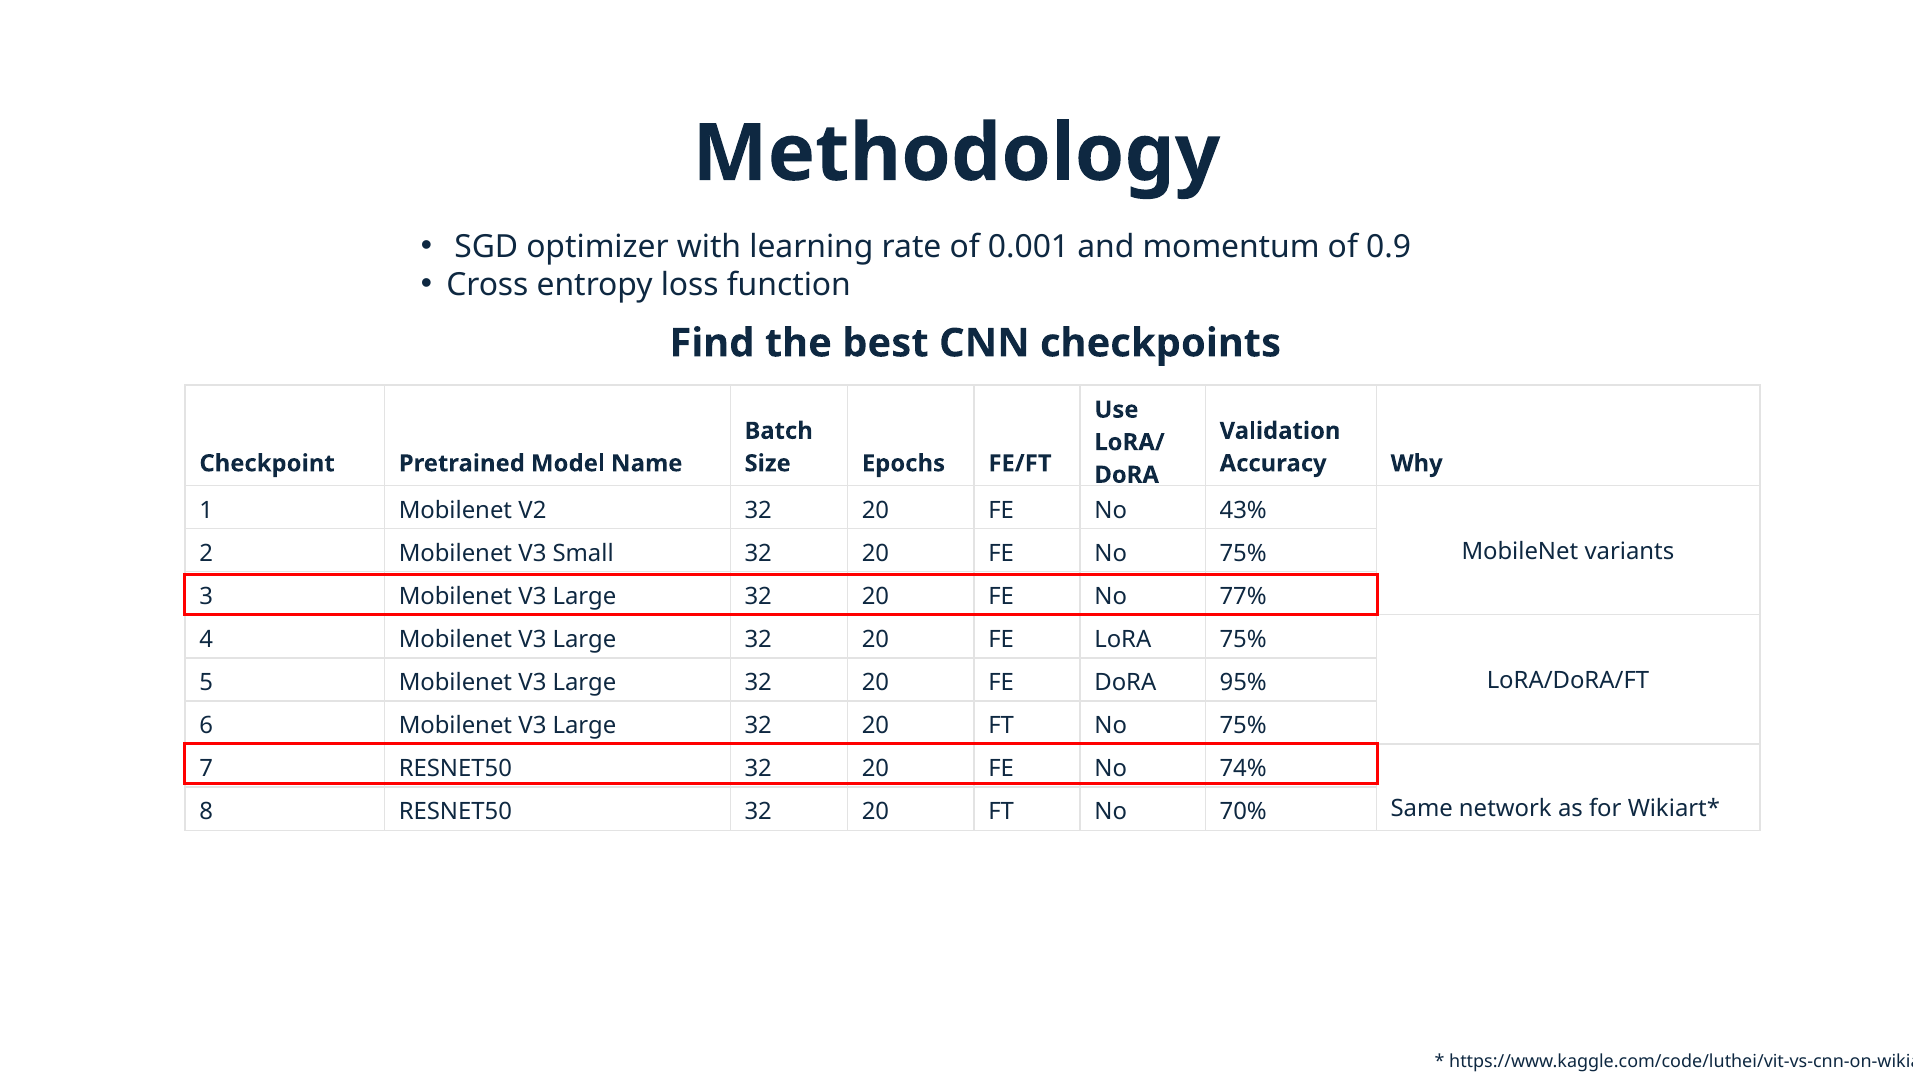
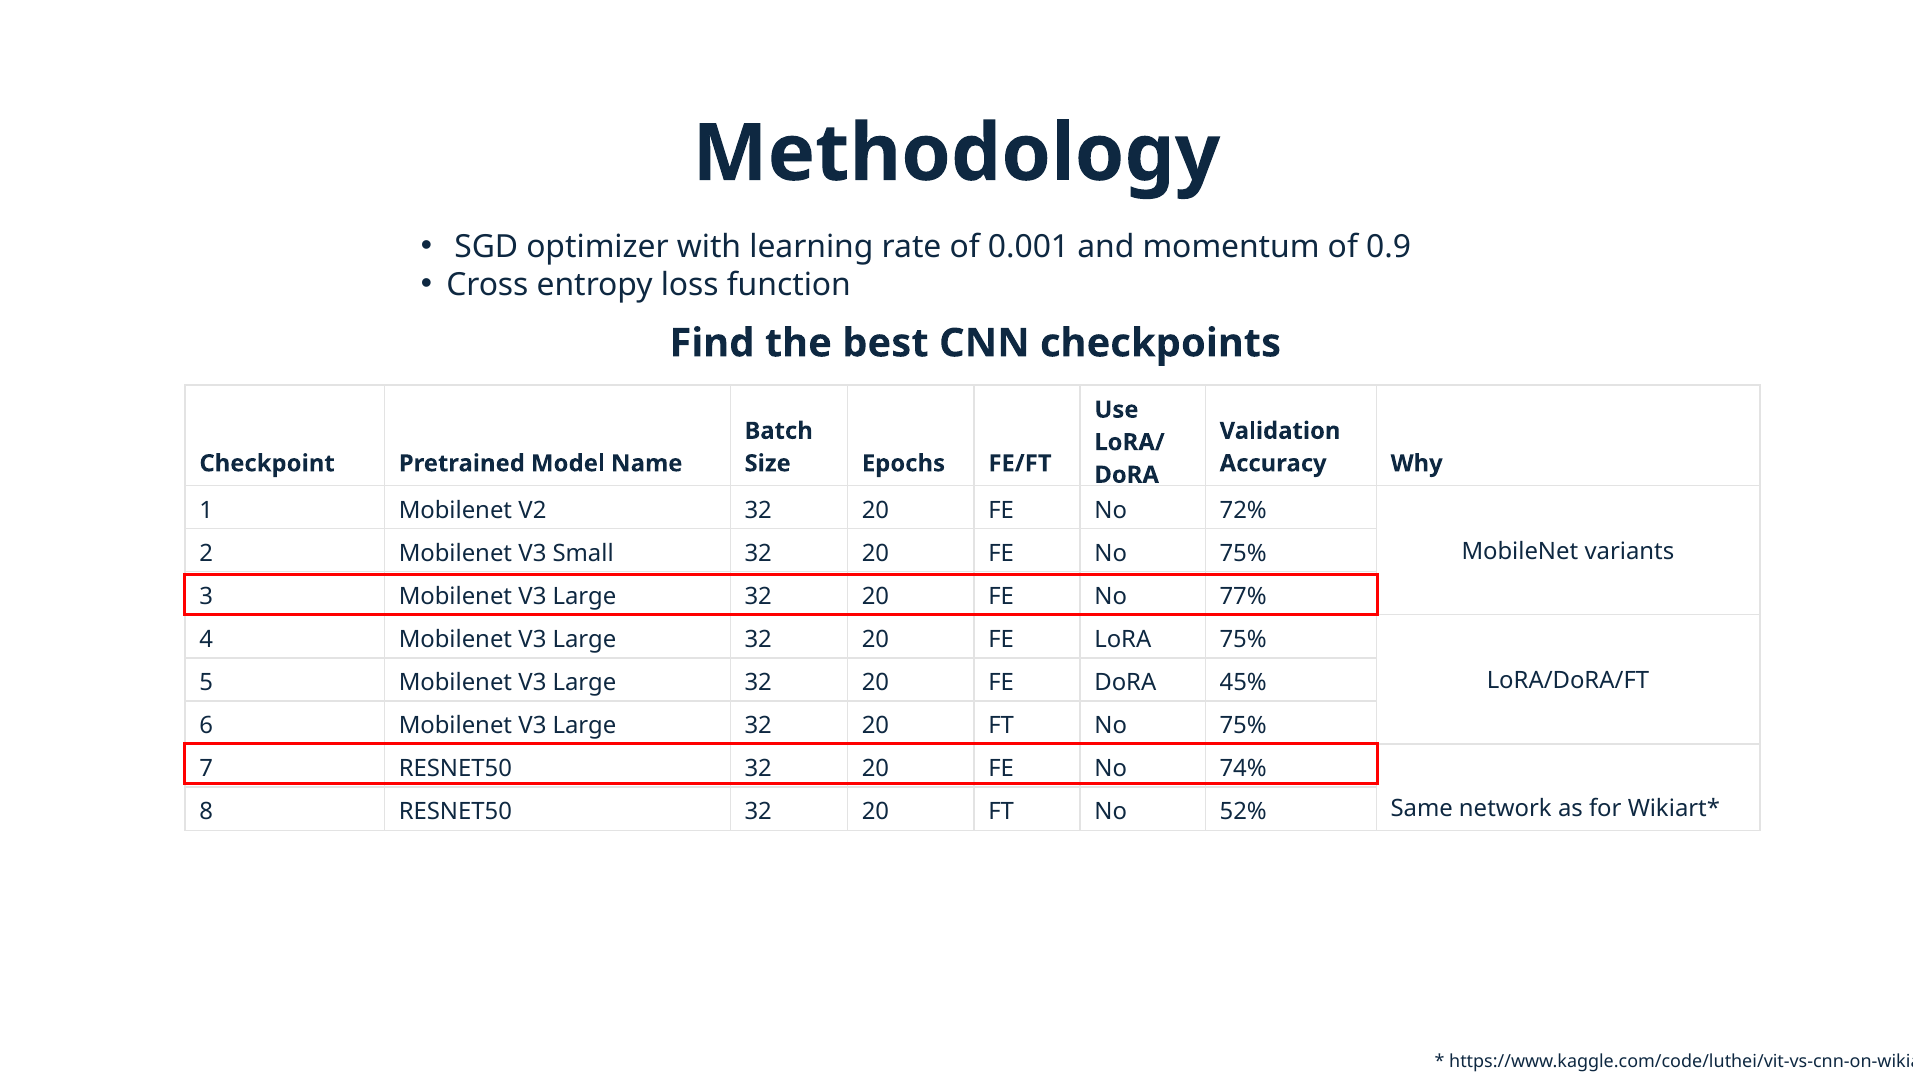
43%: 43% -> 72% (1243, 510)
95%: 95% -> 45% (1243, 683)
70%: 70% -> 52% (1243, 812)
